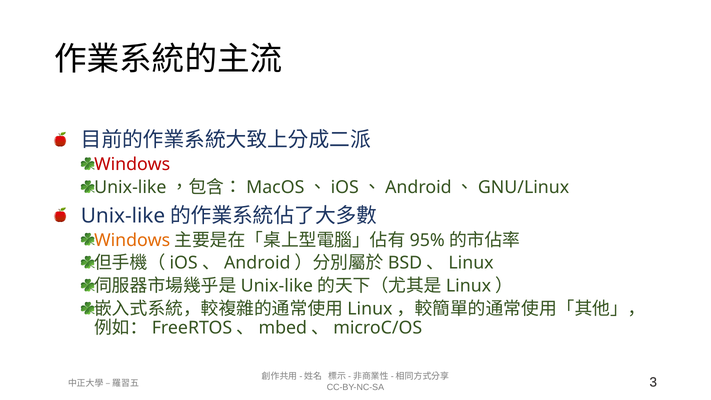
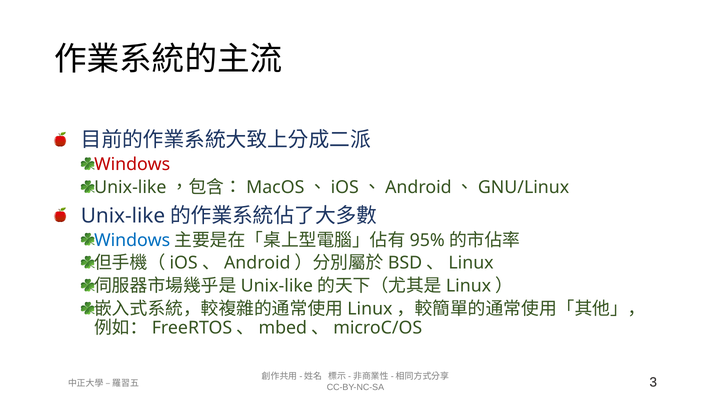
Windows colour: orange -> blue (132, 240)
